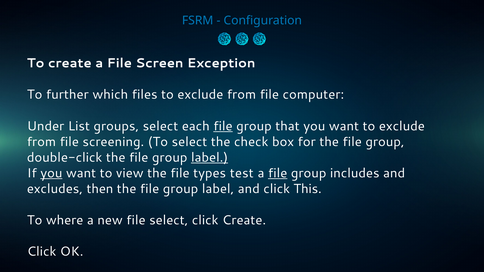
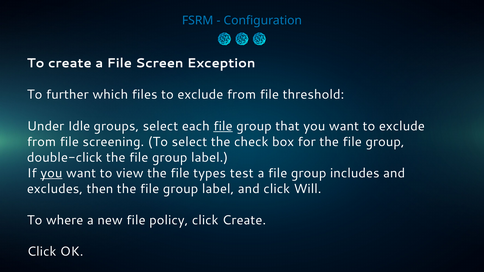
computer: computer -> threshold (313, 95)
List: List -> Idle (79, 126)
label underline: present -> none (210, 158)
file underline: present -> none (278, 173)
This: This -> Will (308, 189)
file select: select -> policy (169, 220)
